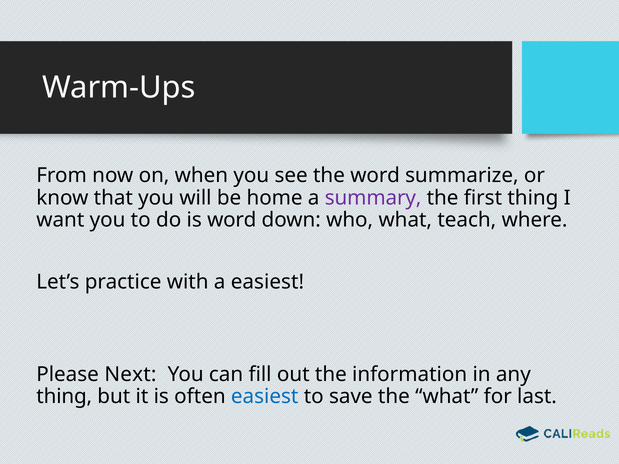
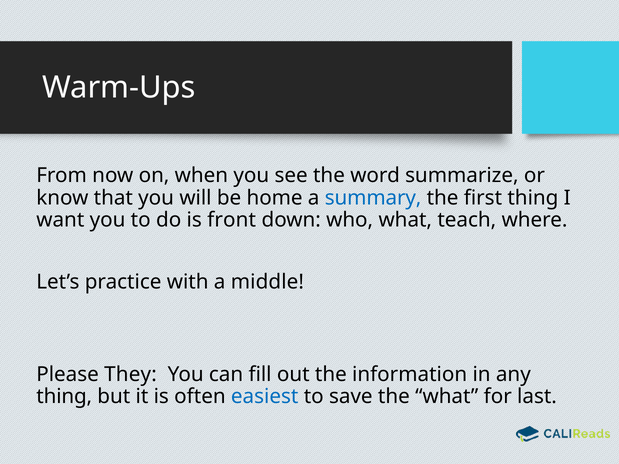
summary colour: purple -> blue (373, 198)
is word: word -> front (232, 220)
a easiest: easiest -> middle (267, 282)
Next: Next -> They (131, 375)
